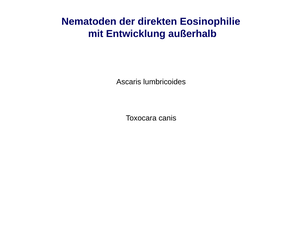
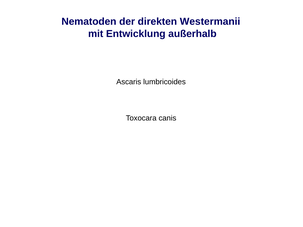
Eosinophilie: Eosinophilie -> Westermanii (210, 22)
